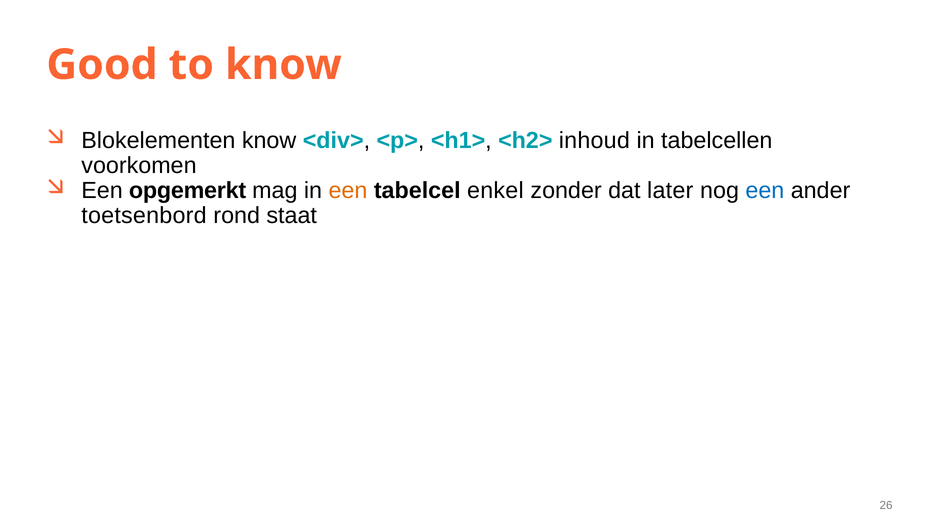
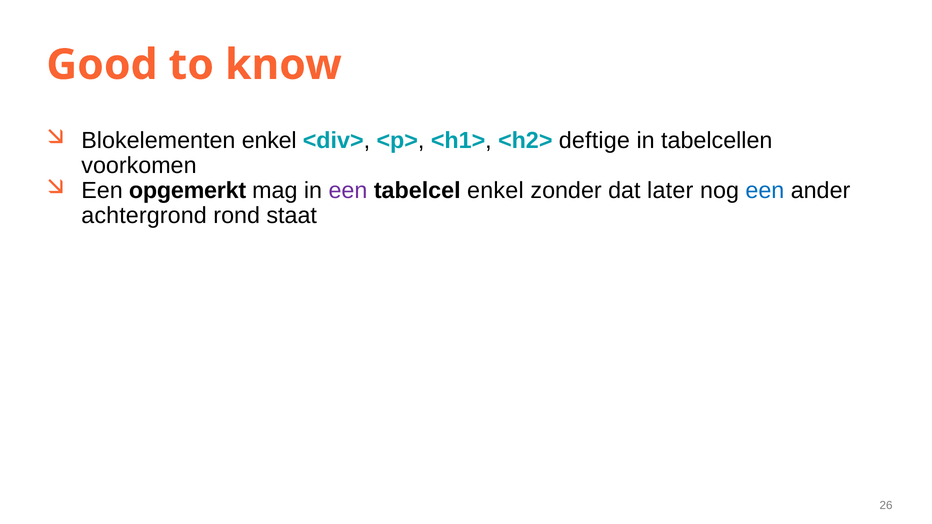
Blokelementen know: know -> enkel (269, 140)
inhoud: inhoud -> deftige (594, 140)
een colour: orange -> purple (348, 191)
toetsenbord: toetsenbord -> achtergrond (144, 216)
